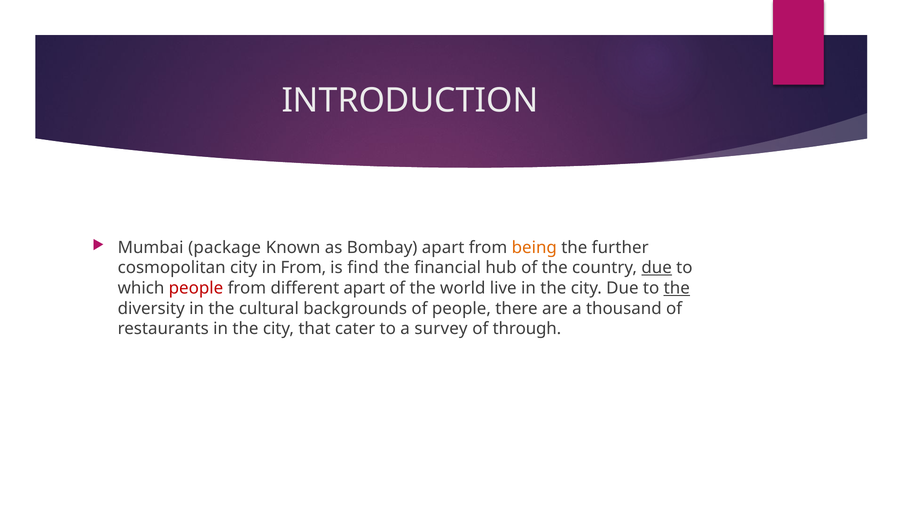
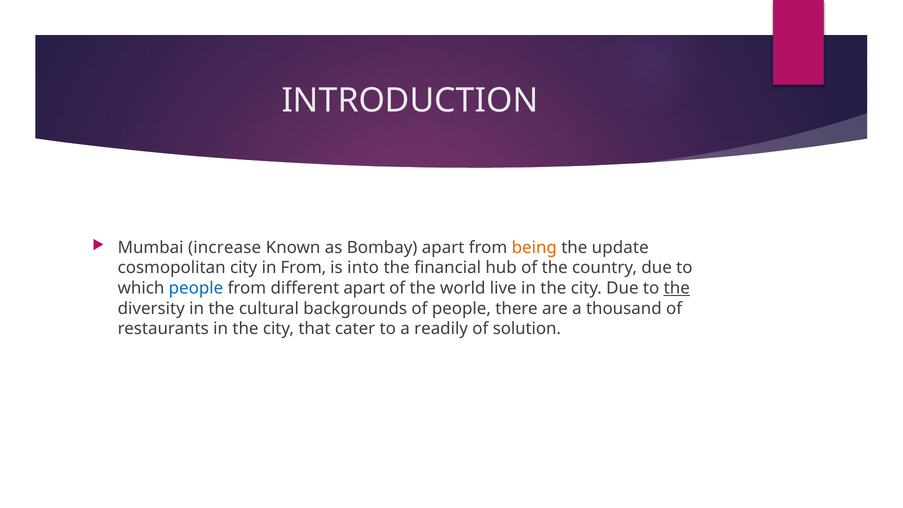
package: package -> increase (225, 247)
further: further -> update (620, 247)
find: find -> into (363, 268)
due underline: present -> none (657, 268)
people colour: red -> blue (196, 288)
survey: survey -> readily (441, 329)
through: through -> solution (527, 329)
